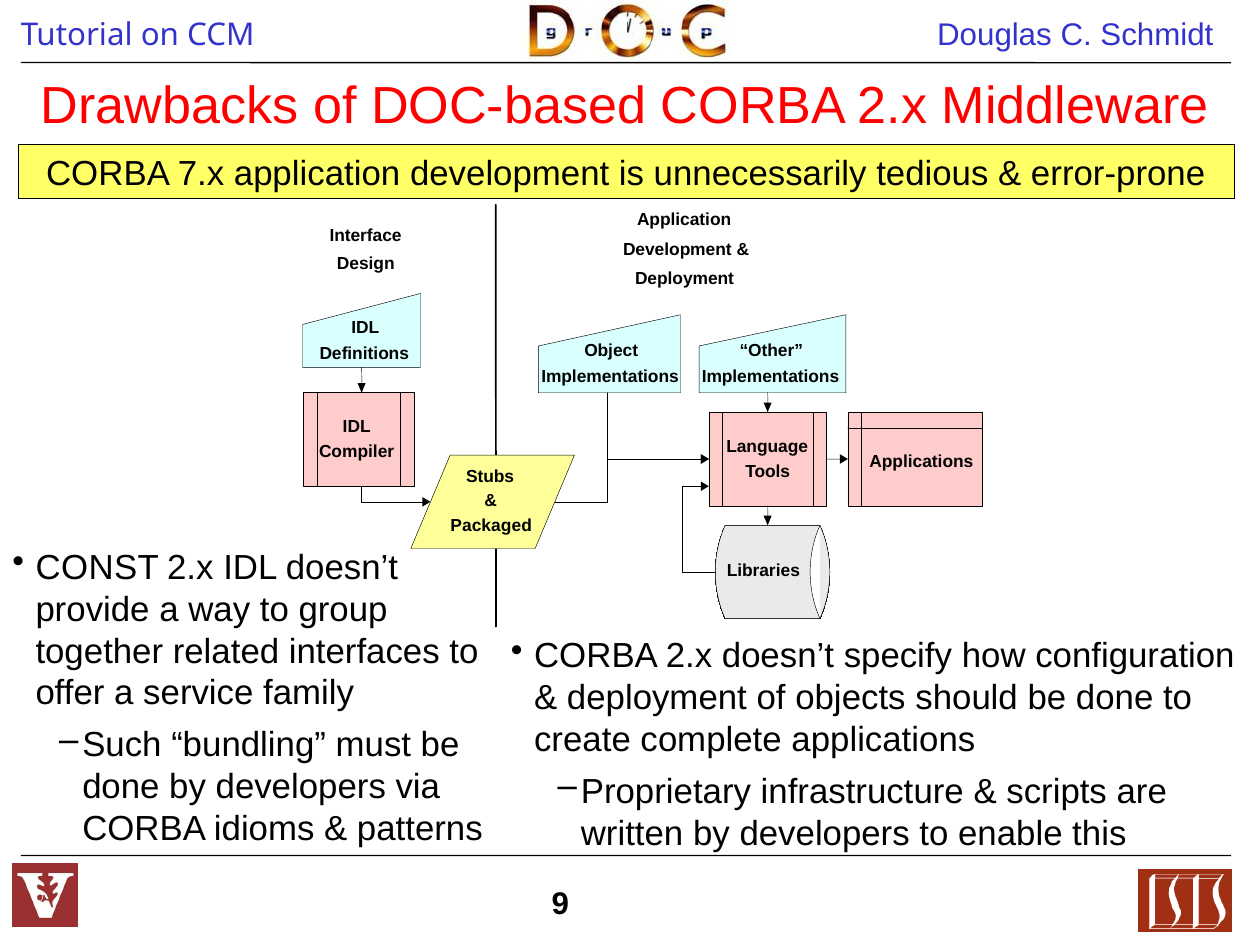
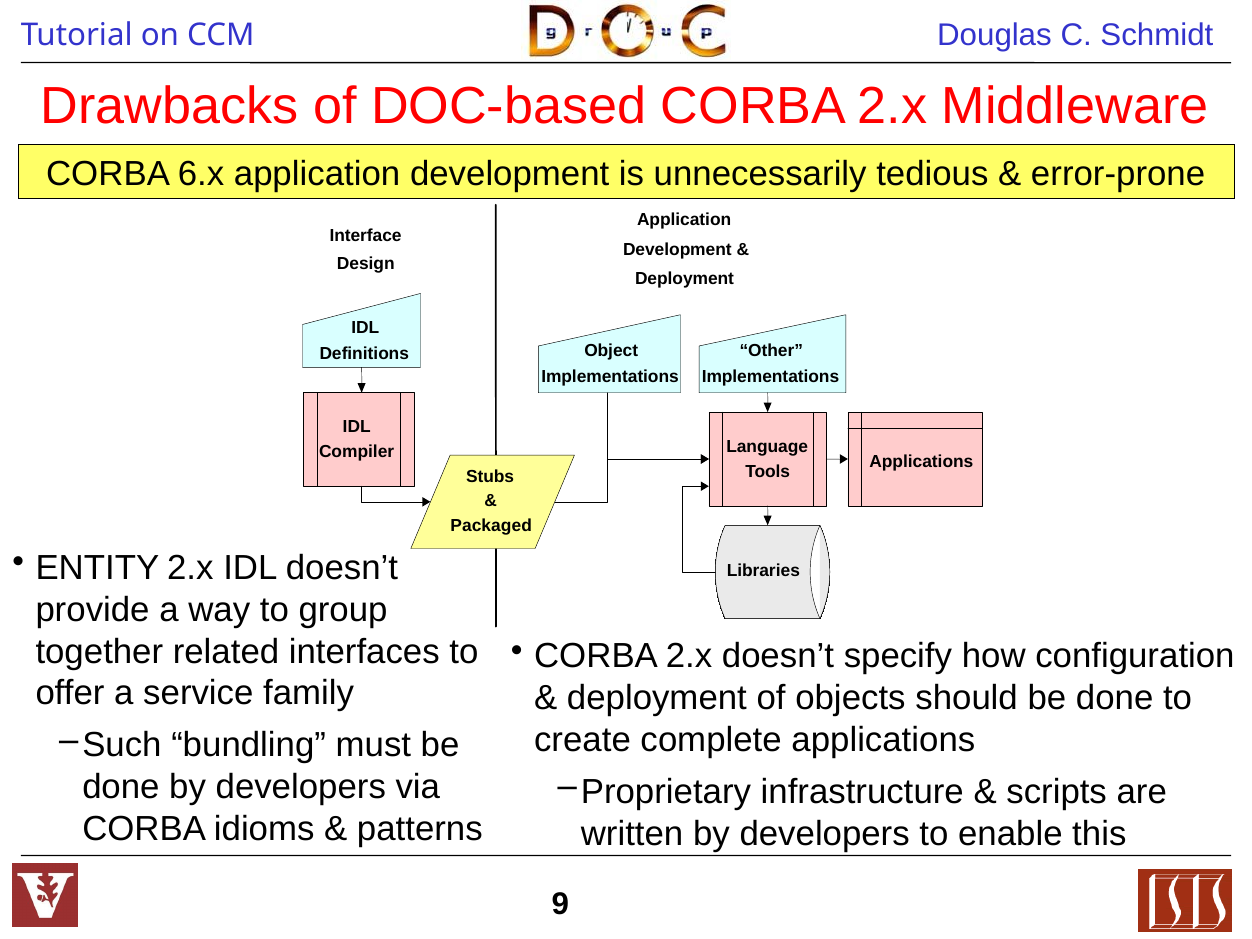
7.x: 7.x -> 6.x (201, 174)
CONST: CONST -> ENTITY (97, 568)
